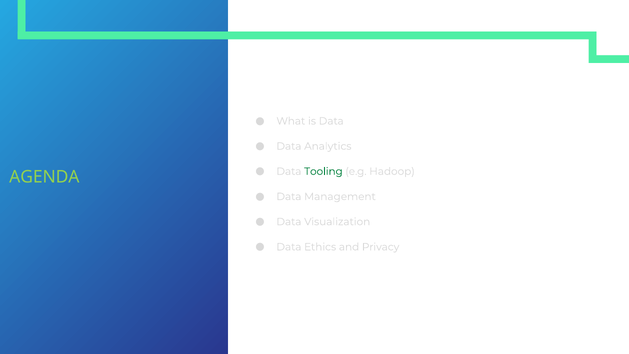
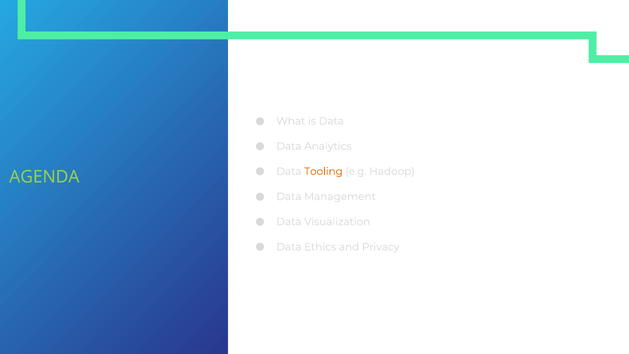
Tooling colour: green -> orange (323, 171)
